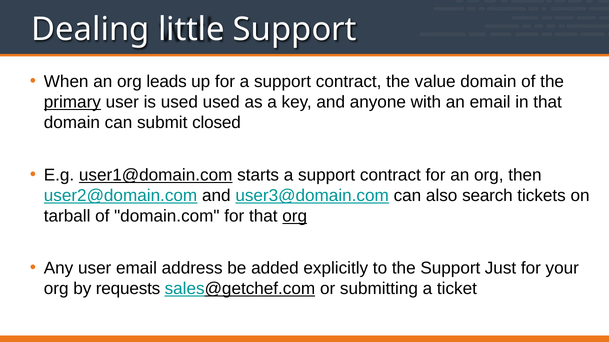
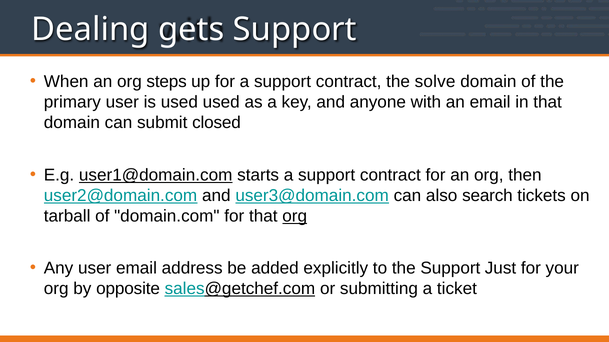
little: little -> gets (191, 30)
leads: leads -> steps (167, 82)
value: value -> solve (435, 82)
primary underline: present -> none (72, 102)
requests: requests -> opposite (128, 289)
